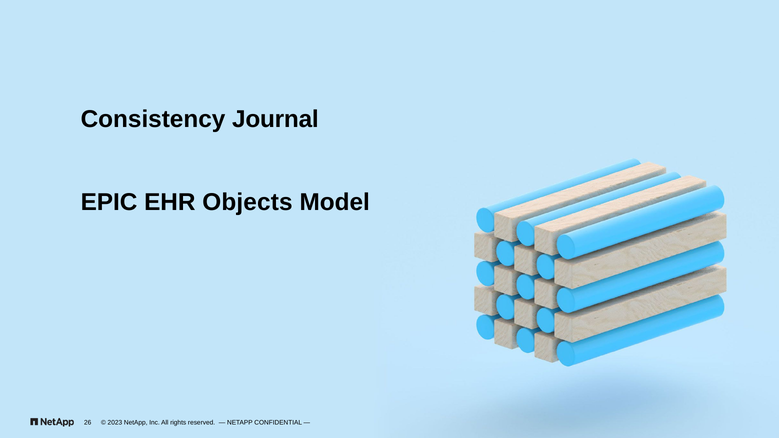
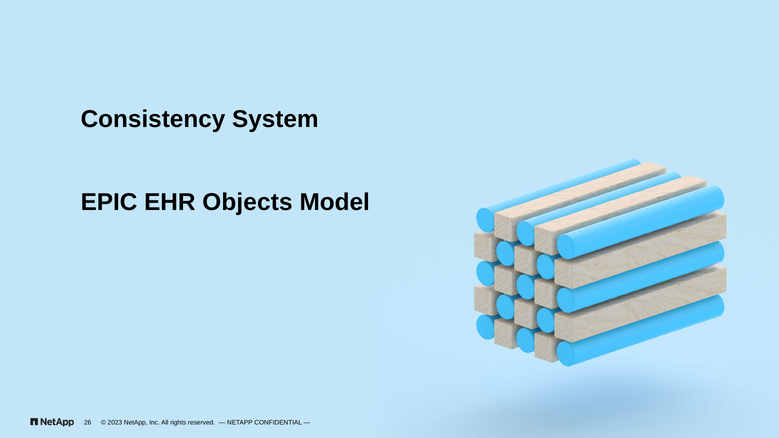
Journal: Journal -> System (275, 119)
